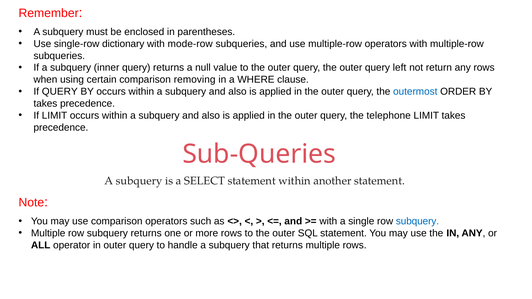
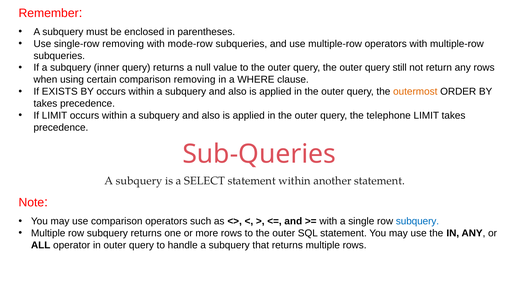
single-row dictionary: dictionary -> removing (123, 44)
left: left -> still (400, 68)
If QUERY: QUERY -> EXISTS (60, 92)
outermost colour: blue -> orange (415, 92)
